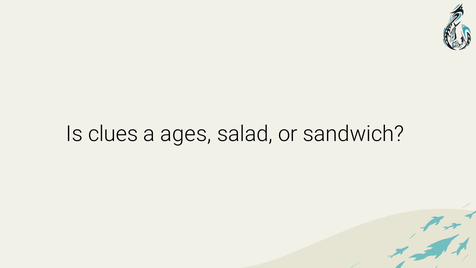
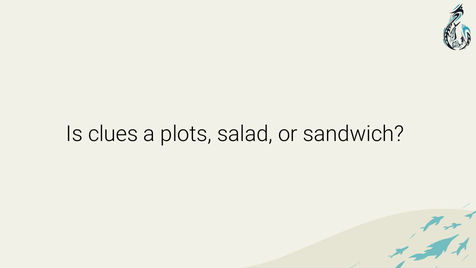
ages: ages -> plots (186, 134)
